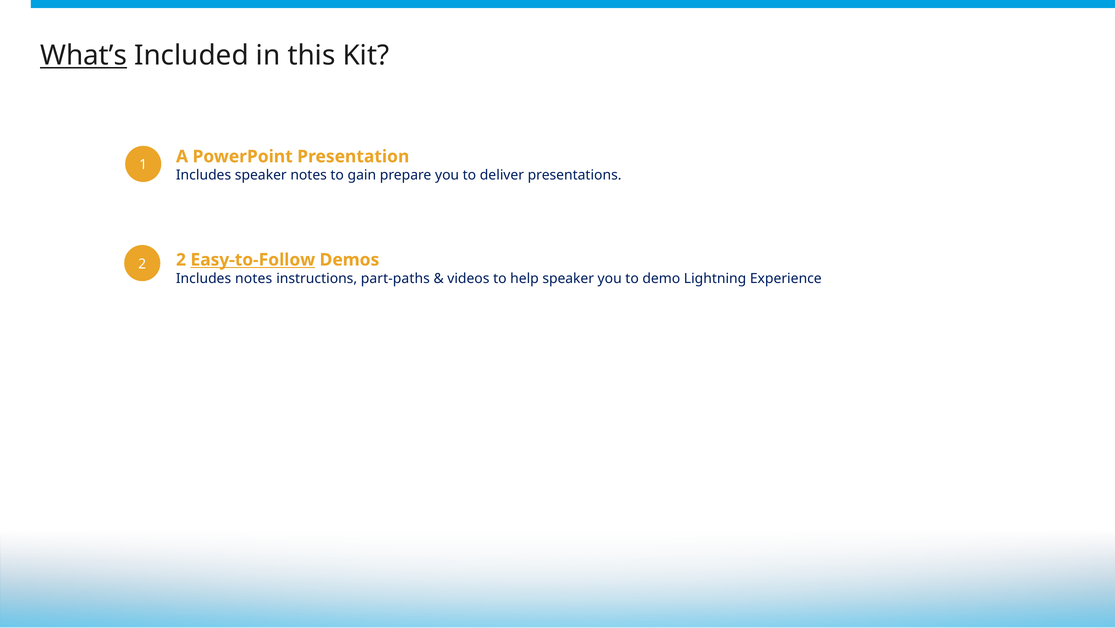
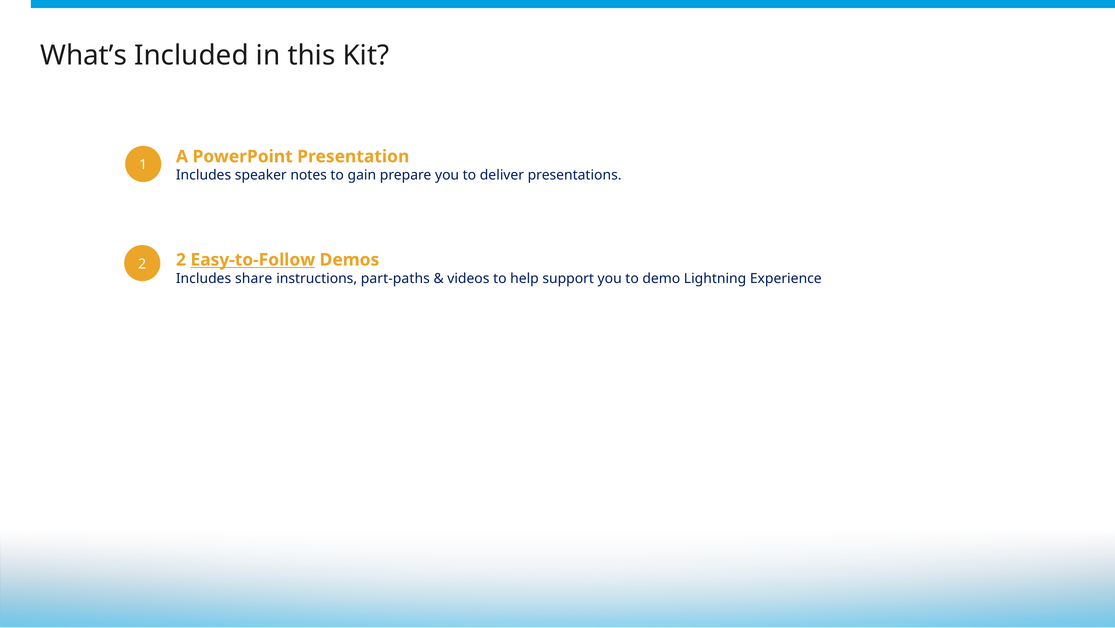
What’s underline: present -> none (84, 56)
Includes notes: notes -> share (254, 278)
help speaker: speaker -> support (568, 278)
